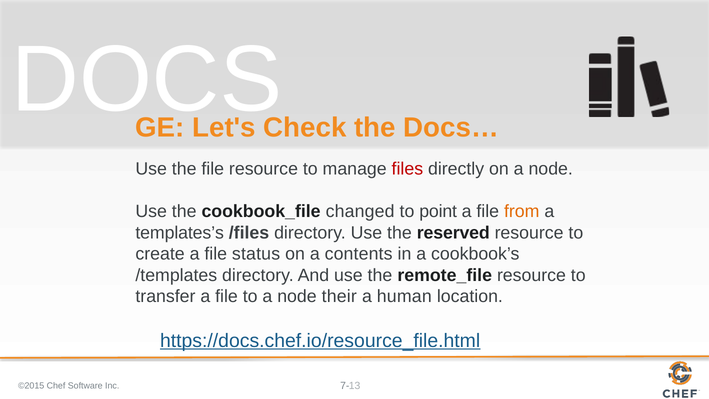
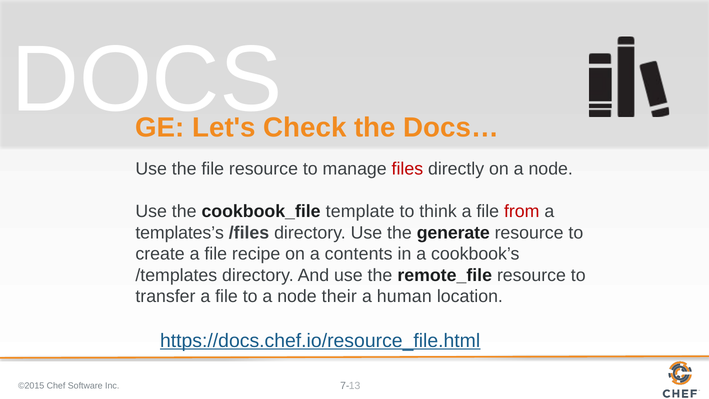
changed: changed -> template (360, 211)
point: point -> think (438, 211)
from colour: orange -> red (522, 211)
reserved: reserved -> generate (453, 233)
status: status -> recipe (256, 254)
